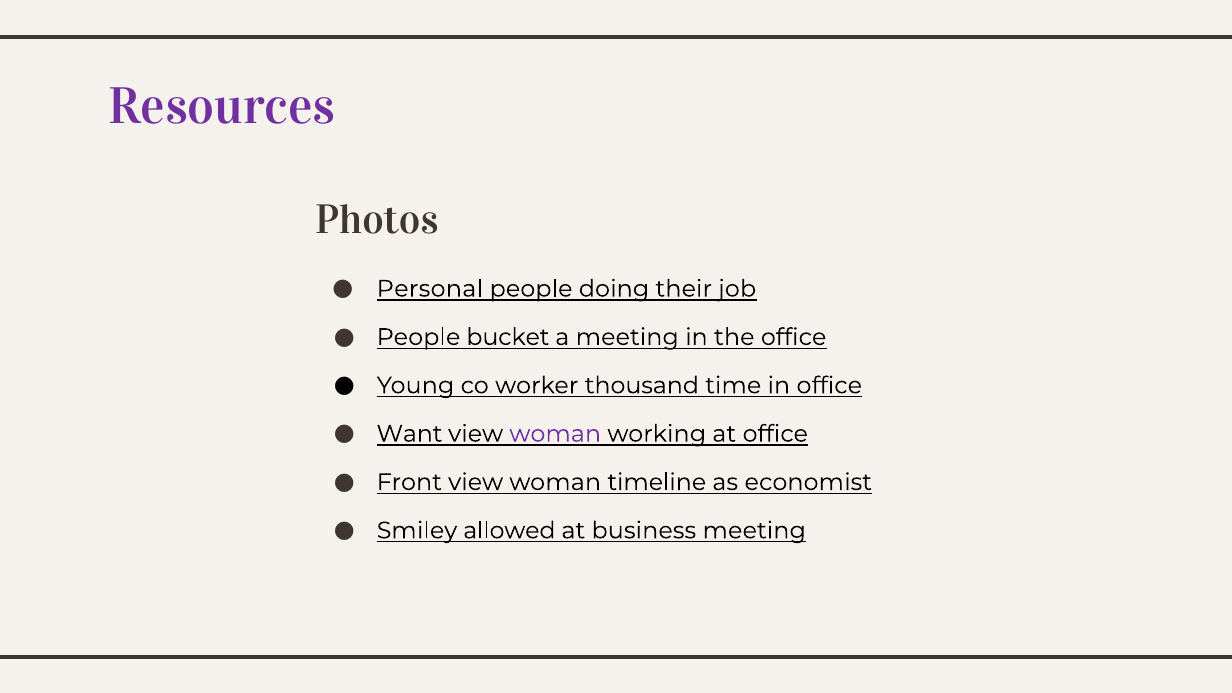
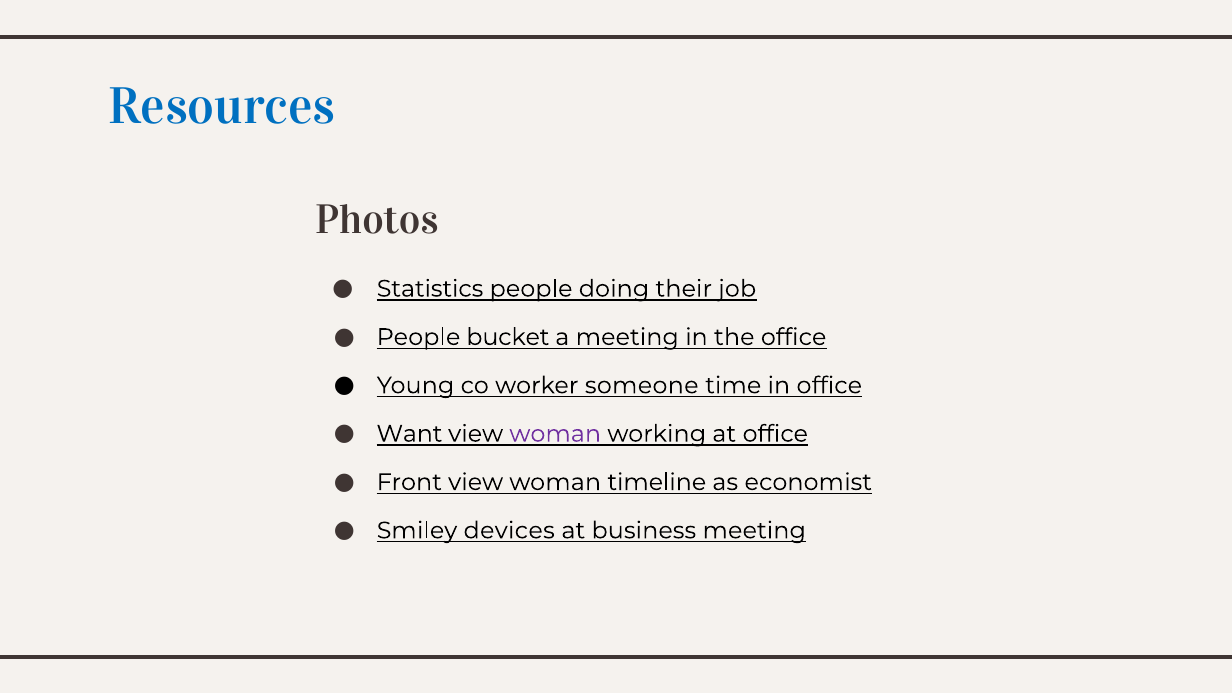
Resources colour: purple -> blue (222, 107)
Personal: Personal -> Statistics (430, 289)
thousand: thousand -> someone (642, 385)
allowed: allowed -> devices (509, 531)
